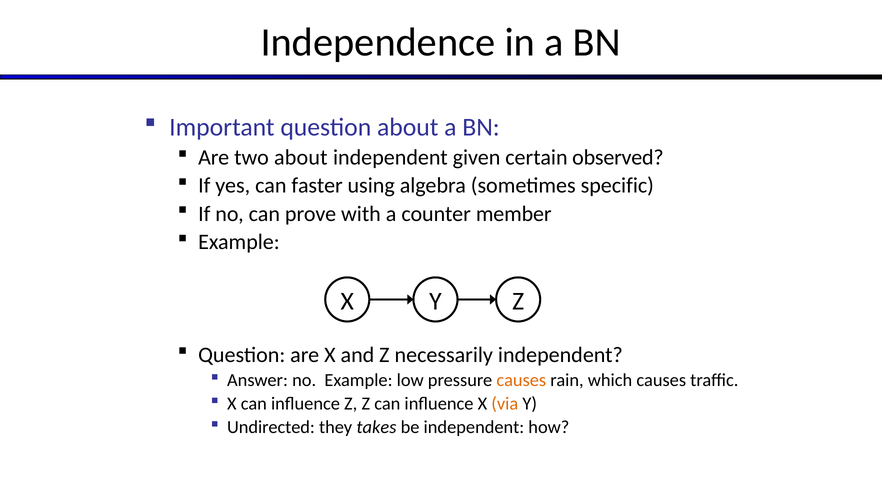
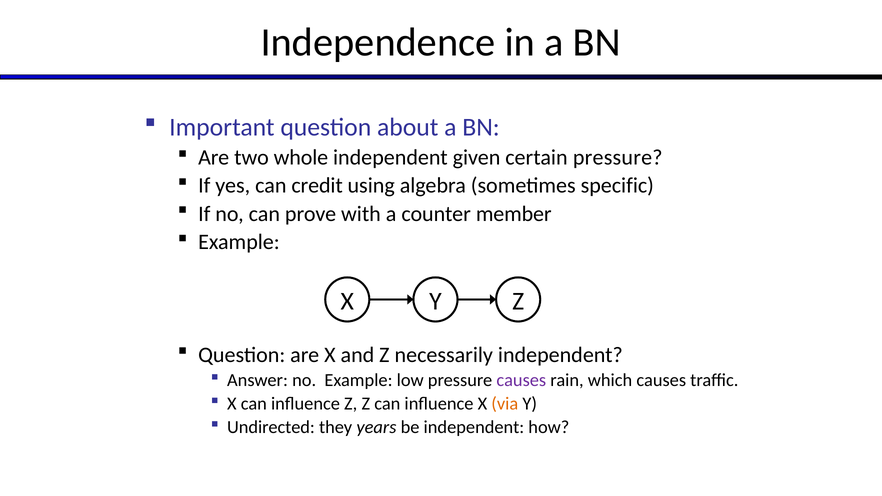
two about: about -> whole (301, 158)
certain observed: observed -> pressure (618, 158)
faster: faster -> credit (317, 186)
causes colour: orange -> purple (521, 380)
takes: takes -> years (376, 427)
